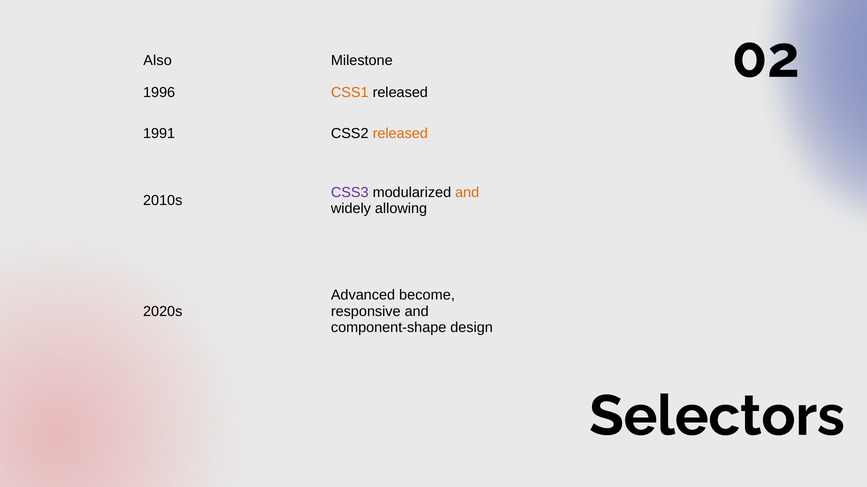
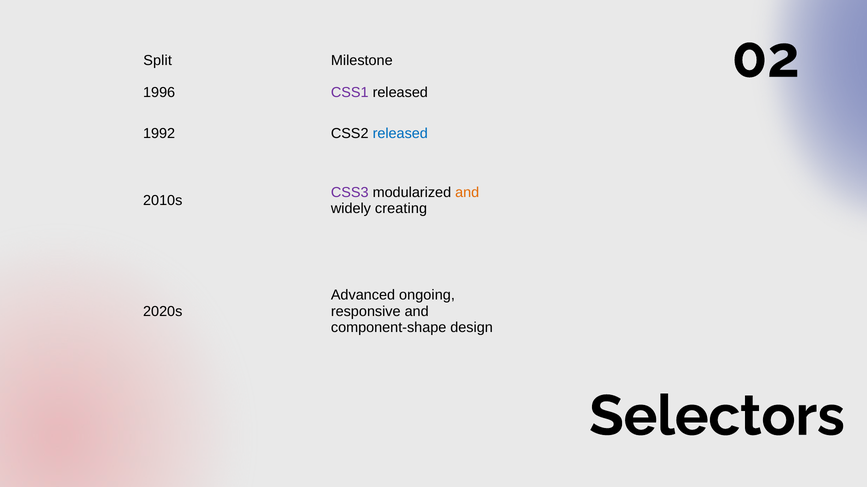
Also: Also -> Split (158, 61)
CSS1 colour: orange -> purple (350, 93)
1991: 1991 -> 1992 (159, 134)
released colour: orange -> blue (400, 134)
allowing: allowing -> creating (401, 209)
become: become -> ongoing (427, 296)
